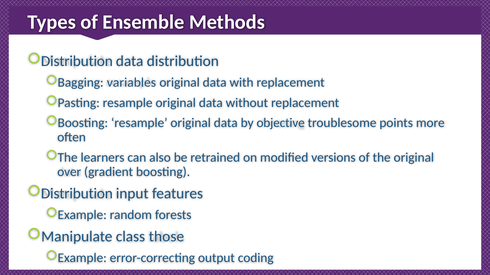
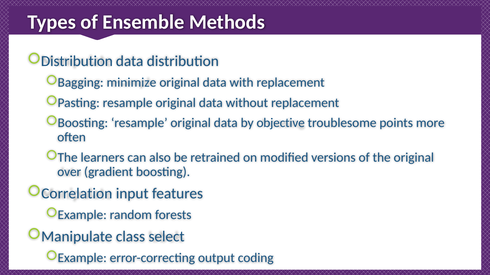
variables: variables -> minimize (131, 83)
Distribution: Distribution -> Correlation (77, 194)
those: those -> select (167, 237)
